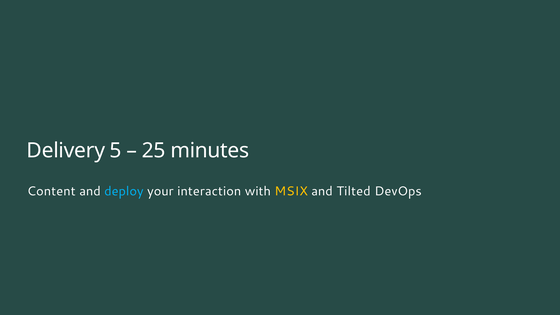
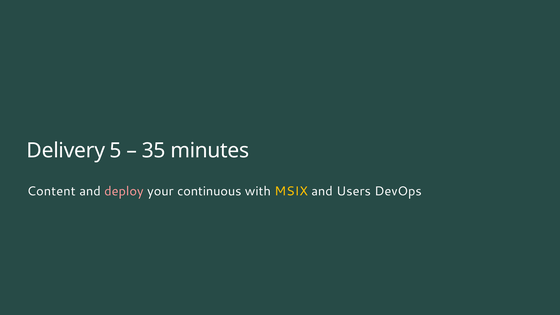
25: 25 -> 35 (154, 151)
deploy colour: light blue -> pink (124, 191)
interaction: interaction -> continuous (209, 191)
Tilted: Tilted -> Users (354, 191)
